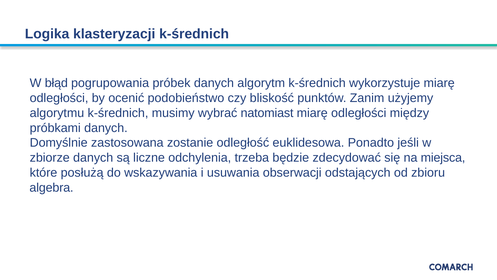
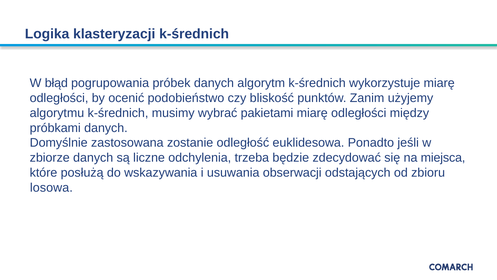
natomiast: natomiast -> pakietami (267, 113)
algebra: algebra -> losowa (51, 187)
